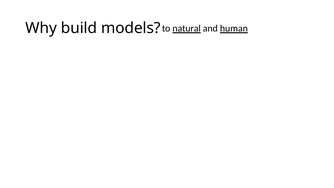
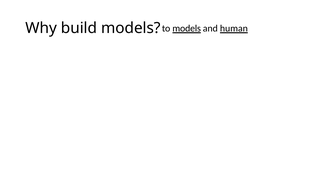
to natural: natural -> models (187, 28)
